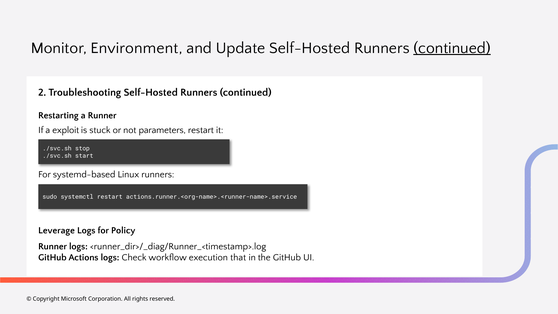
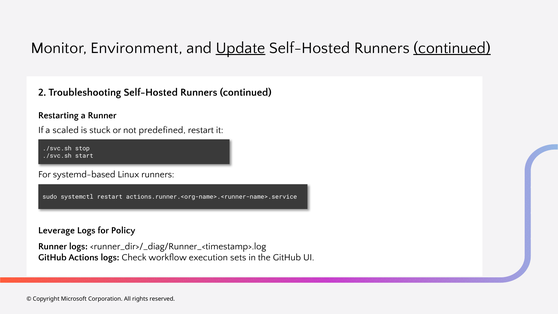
Update underline: none -> present (241, 48)
exploit: exploit -> scaled (66, 130)
parameters: parameters -> predefined (162, 130)
that: that -> sets (238, 257)
